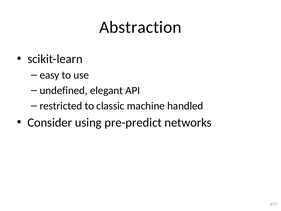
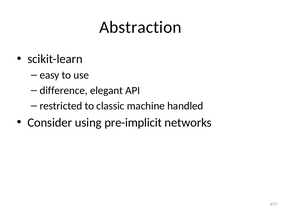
undefined: undefined -> difference (64, 90)
pre-predict: pre-predict -> pre-implicit (133, 122)
